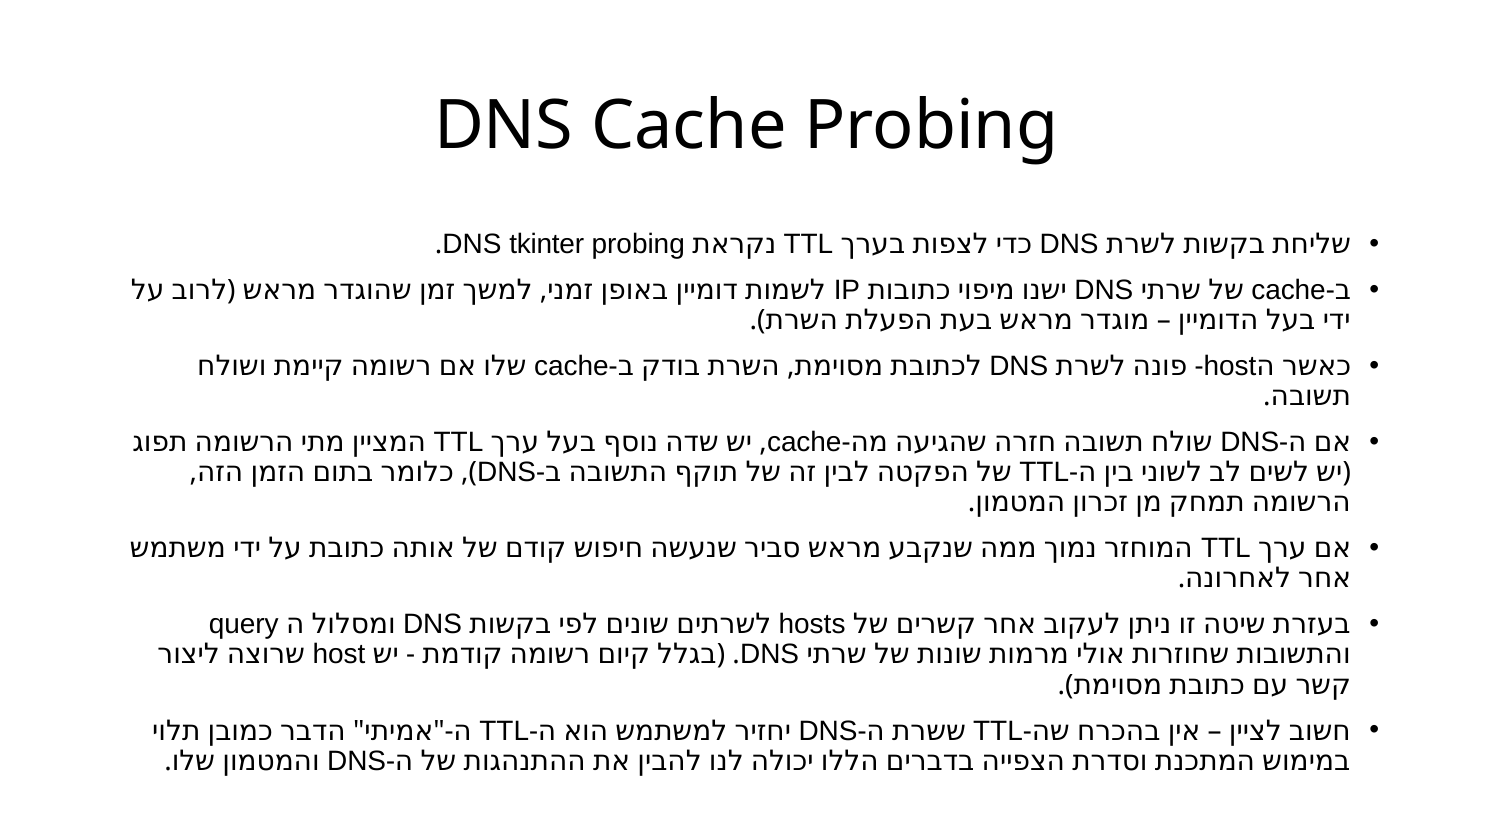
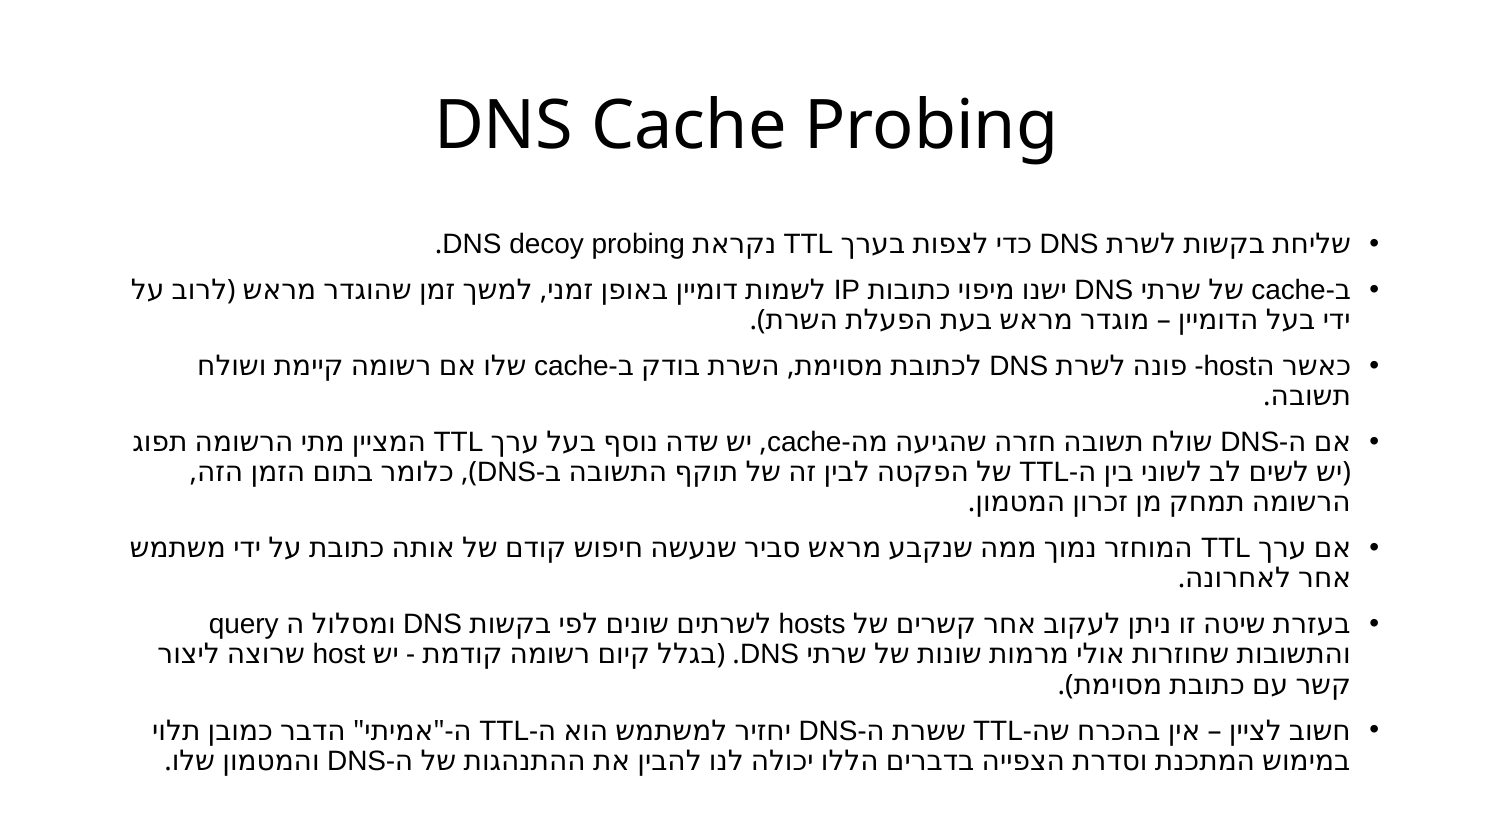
tkinter: tkinter -> decoy (547, 244)
